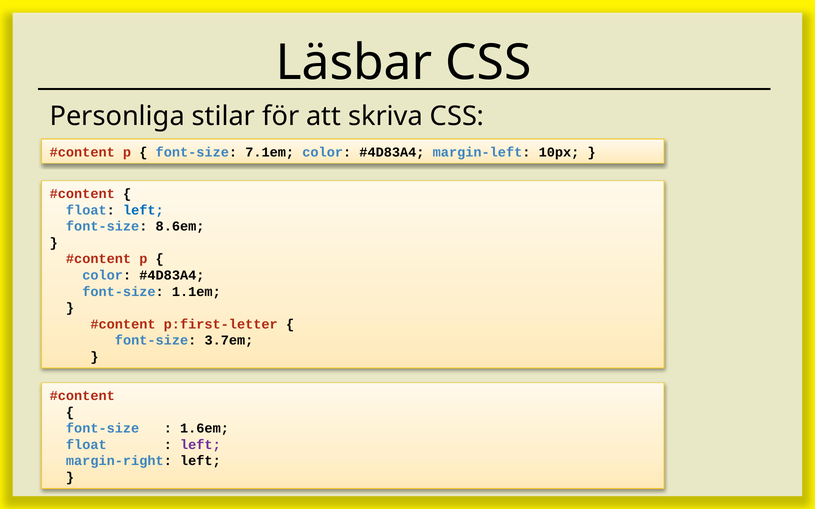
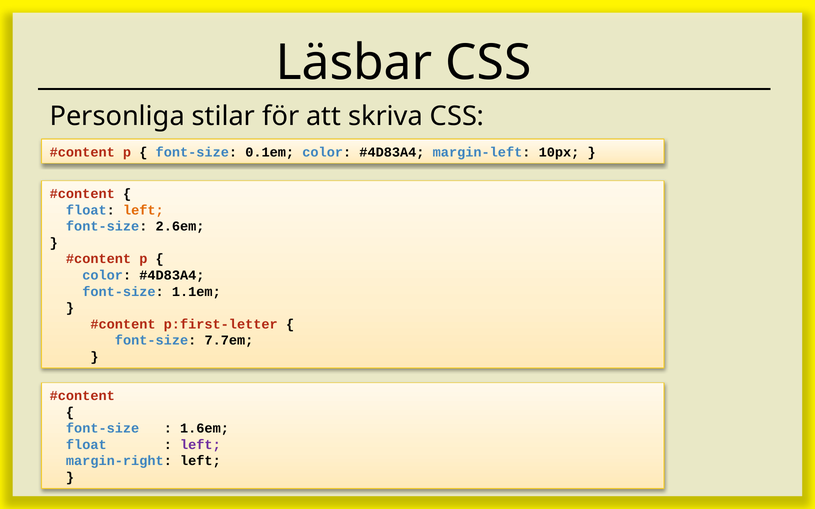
7.1em: 7.1em -> 0.1em (270, 152)
left colour: blue -> orange (143, 210)
8.6em: 8.6em -> 2.6em (180, 227)
3.7em: 3.7em -> 7.7em (229, 341)
